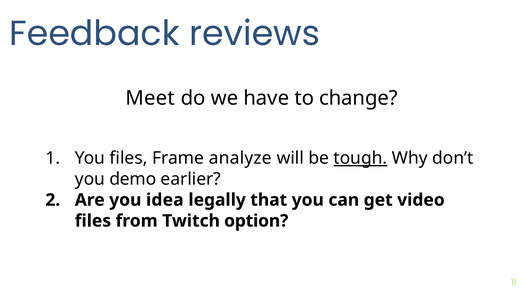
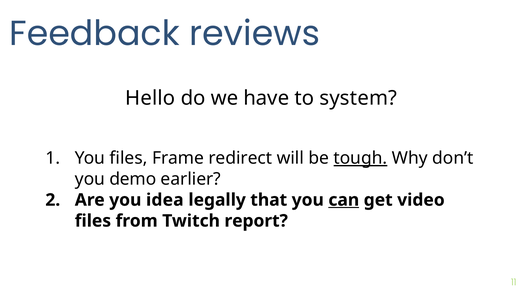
Meet: Meet -> Hello (150, 98)
change: change -> system (358, 98)
analyze: analyze -> redirect (240, 158)
can underline: none -> present (344, 200)
option: option -> report (256, 221)
